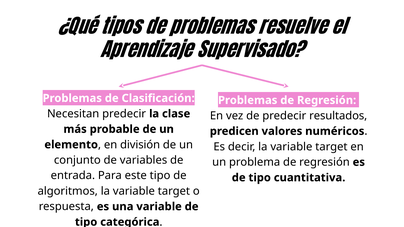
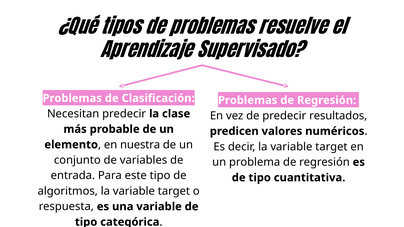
división: división -> nuestra (140, 145)
